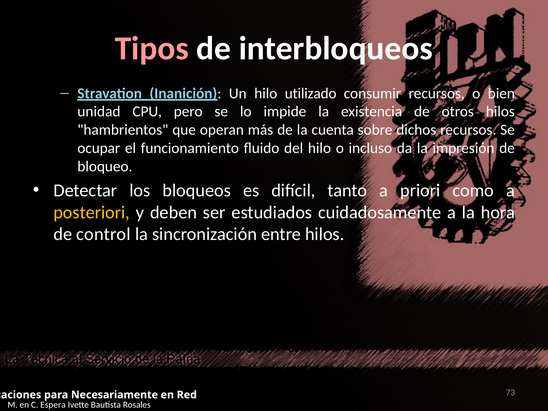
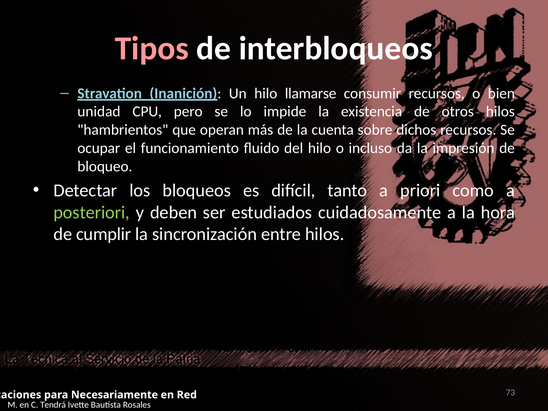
utilizado: utilizado -> llamarse (311, 93)
posteriori colour: yellow -> light green (92, 212)
control: control -> cumplir (104, 234)
Espera: Espera -> Tendrá (53, 405)
